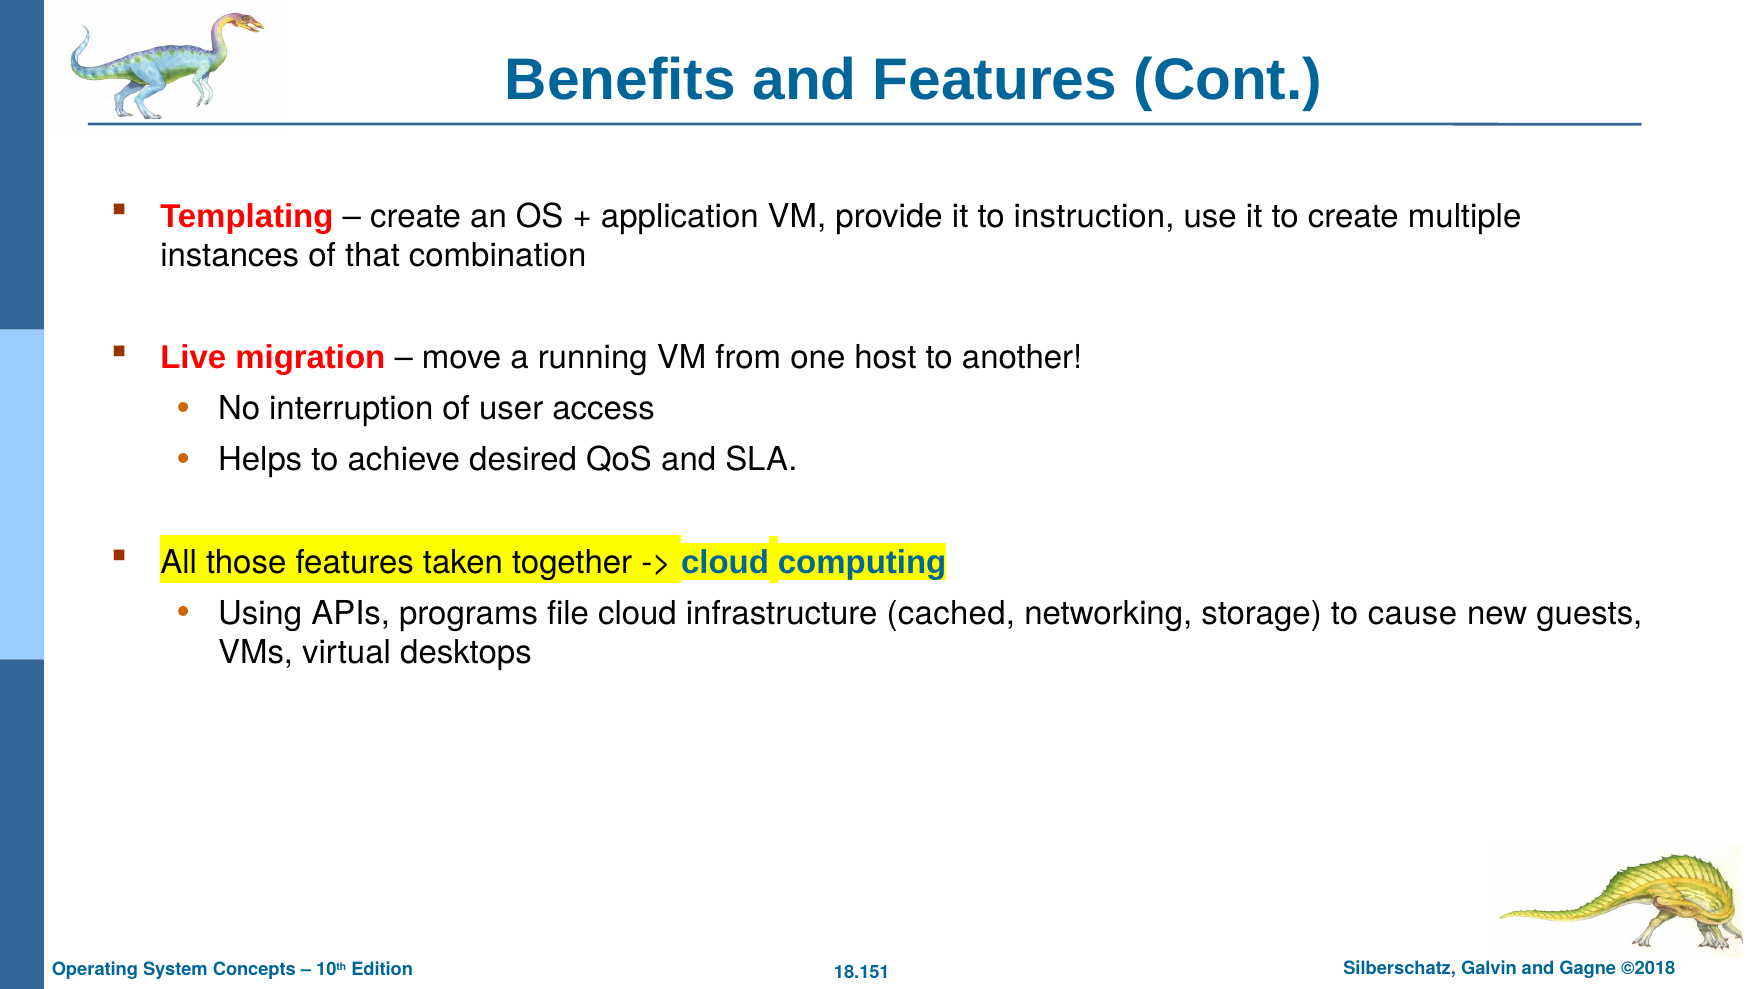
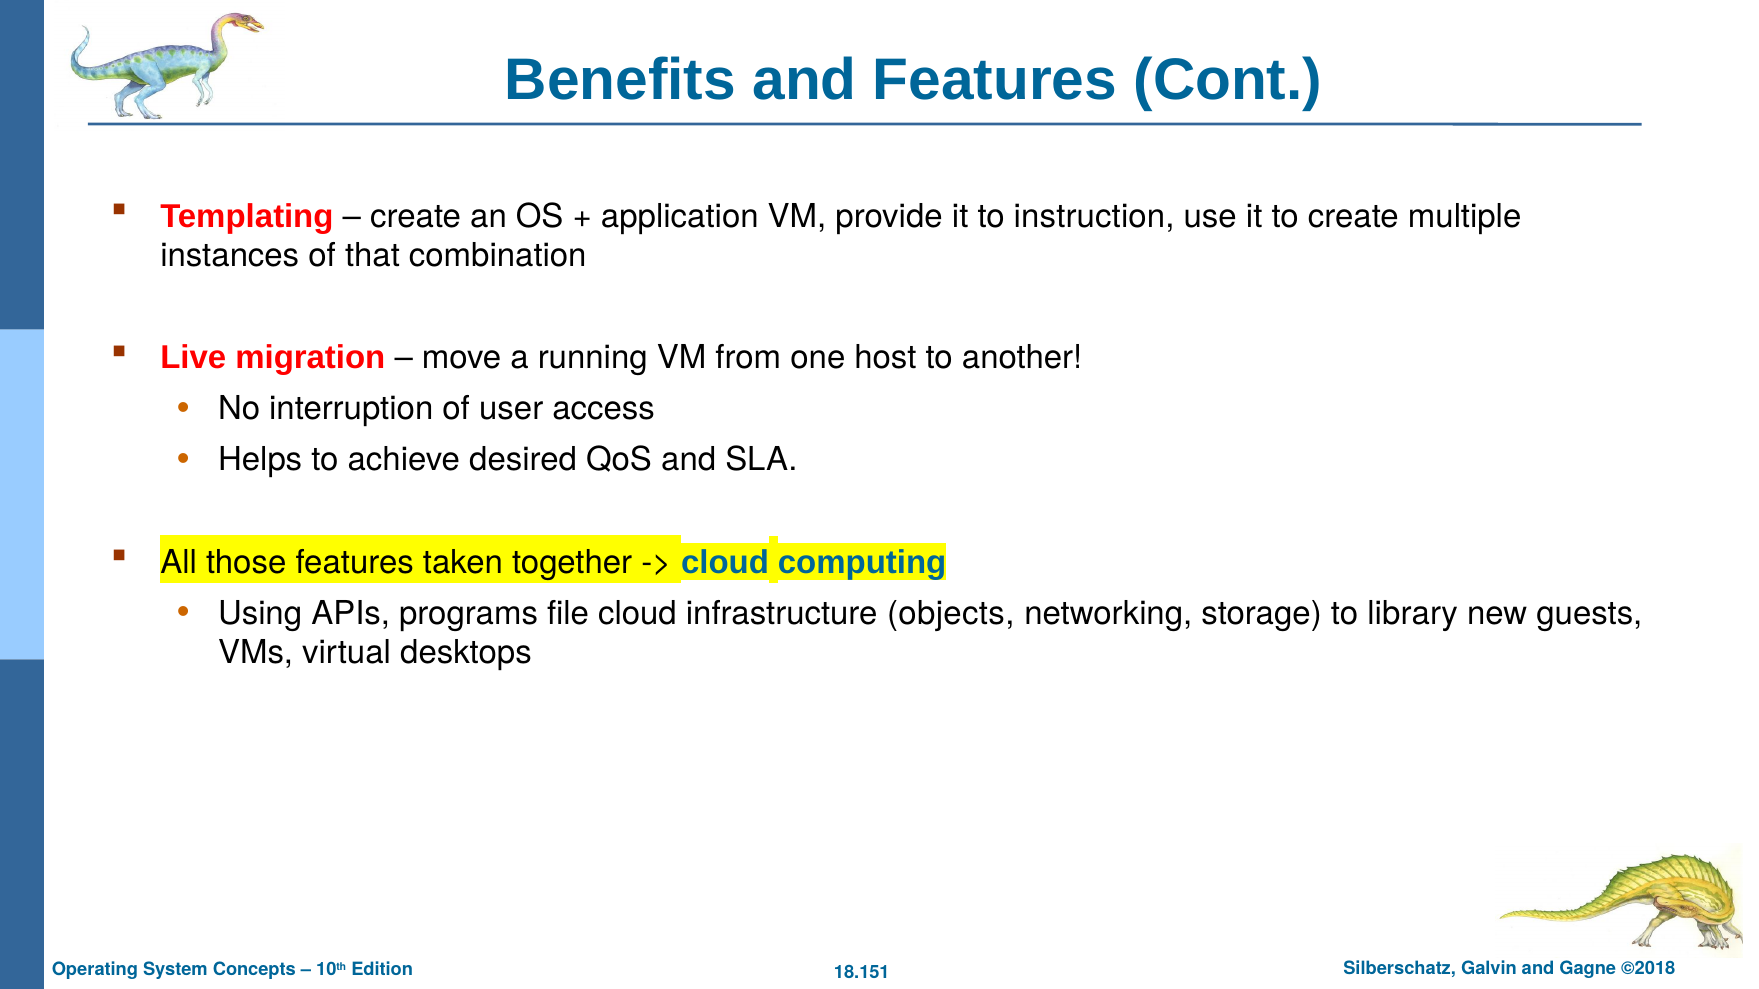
cached: cached -> objects (951, 614)
cause: cause -> library (1413, 614)
